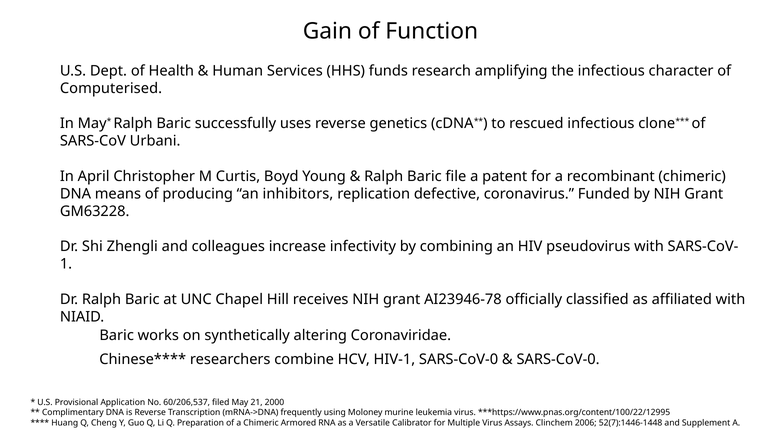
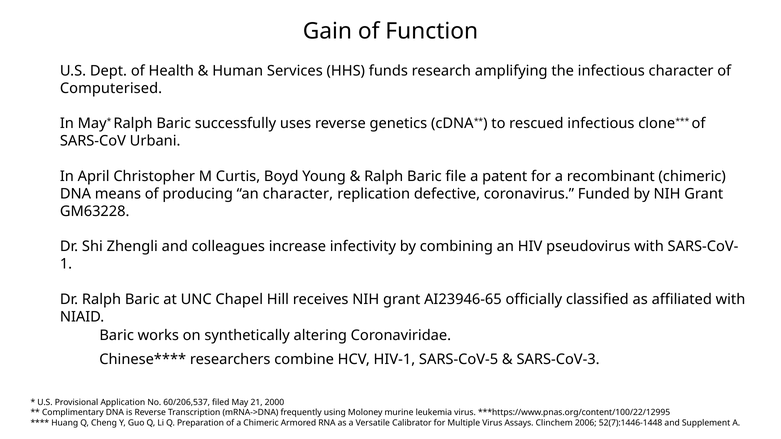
an inhibitors: inhibitors -> character (298, 194)
AI23946-78: AI23946-78 -> AI23946-65 (463, 299)
HIV-1 SARS-CoV-0: SARS-CoV-0 -> SARS-CoV-5 (459, 359)
SARS-CoV-0: SARS-CoV-0 -> SARS-CoV-3 (558, 359)
